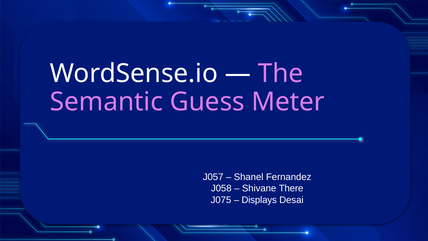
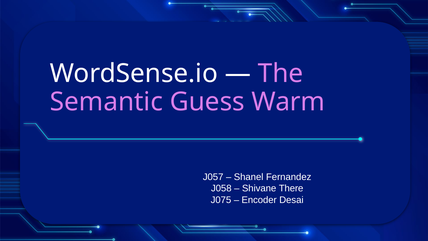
Meter: Meter -> Warm (288, 102)
Displays: Displays -> Encoder (259, 200)
